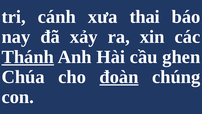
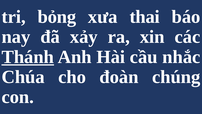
cánh: cánh -> bỏng (57, 17)
ghen: ghen -> nhắc (181, 57)
đoàn underline: present -> none (119, 77)
